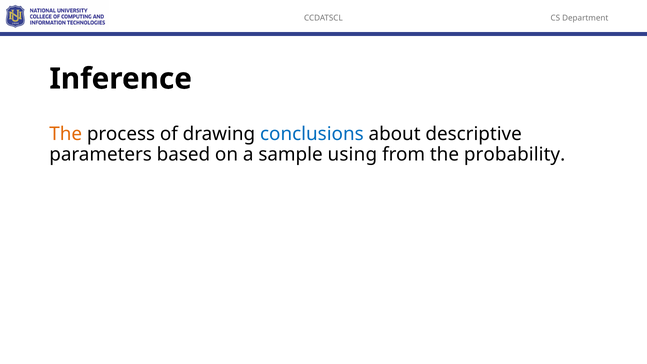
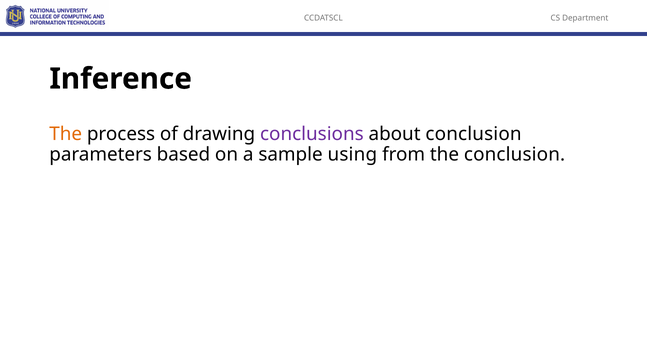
conclusions colour: blue -> purple (312, 134)
about descriptive: descriptive -> conclusion (474, 134)
the probability: probability -> conclusion (515, 154)
